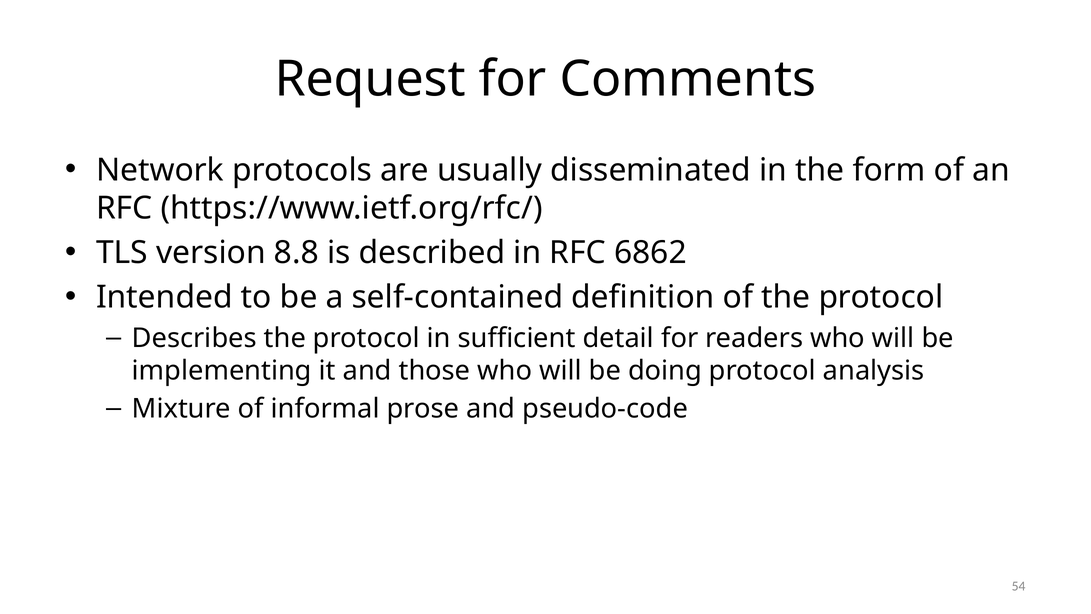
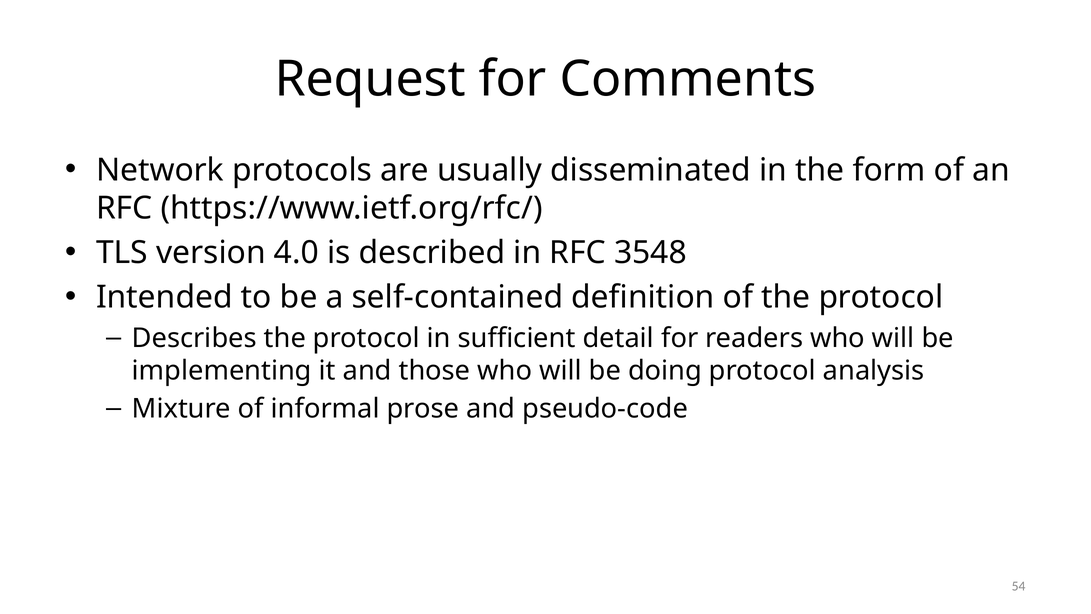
8.8: 8.8 -> 4.0 (296, 253)
6862: 6862 -> 3548 (650, 253)
